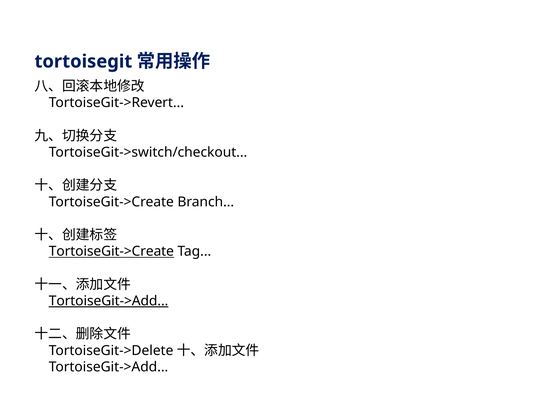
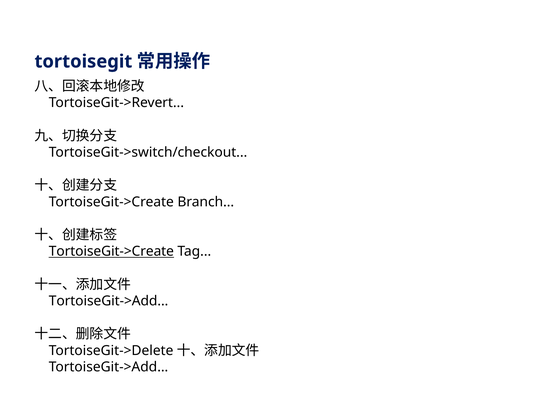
TortoiseGit->Add underline: present -> none (109, 301)
